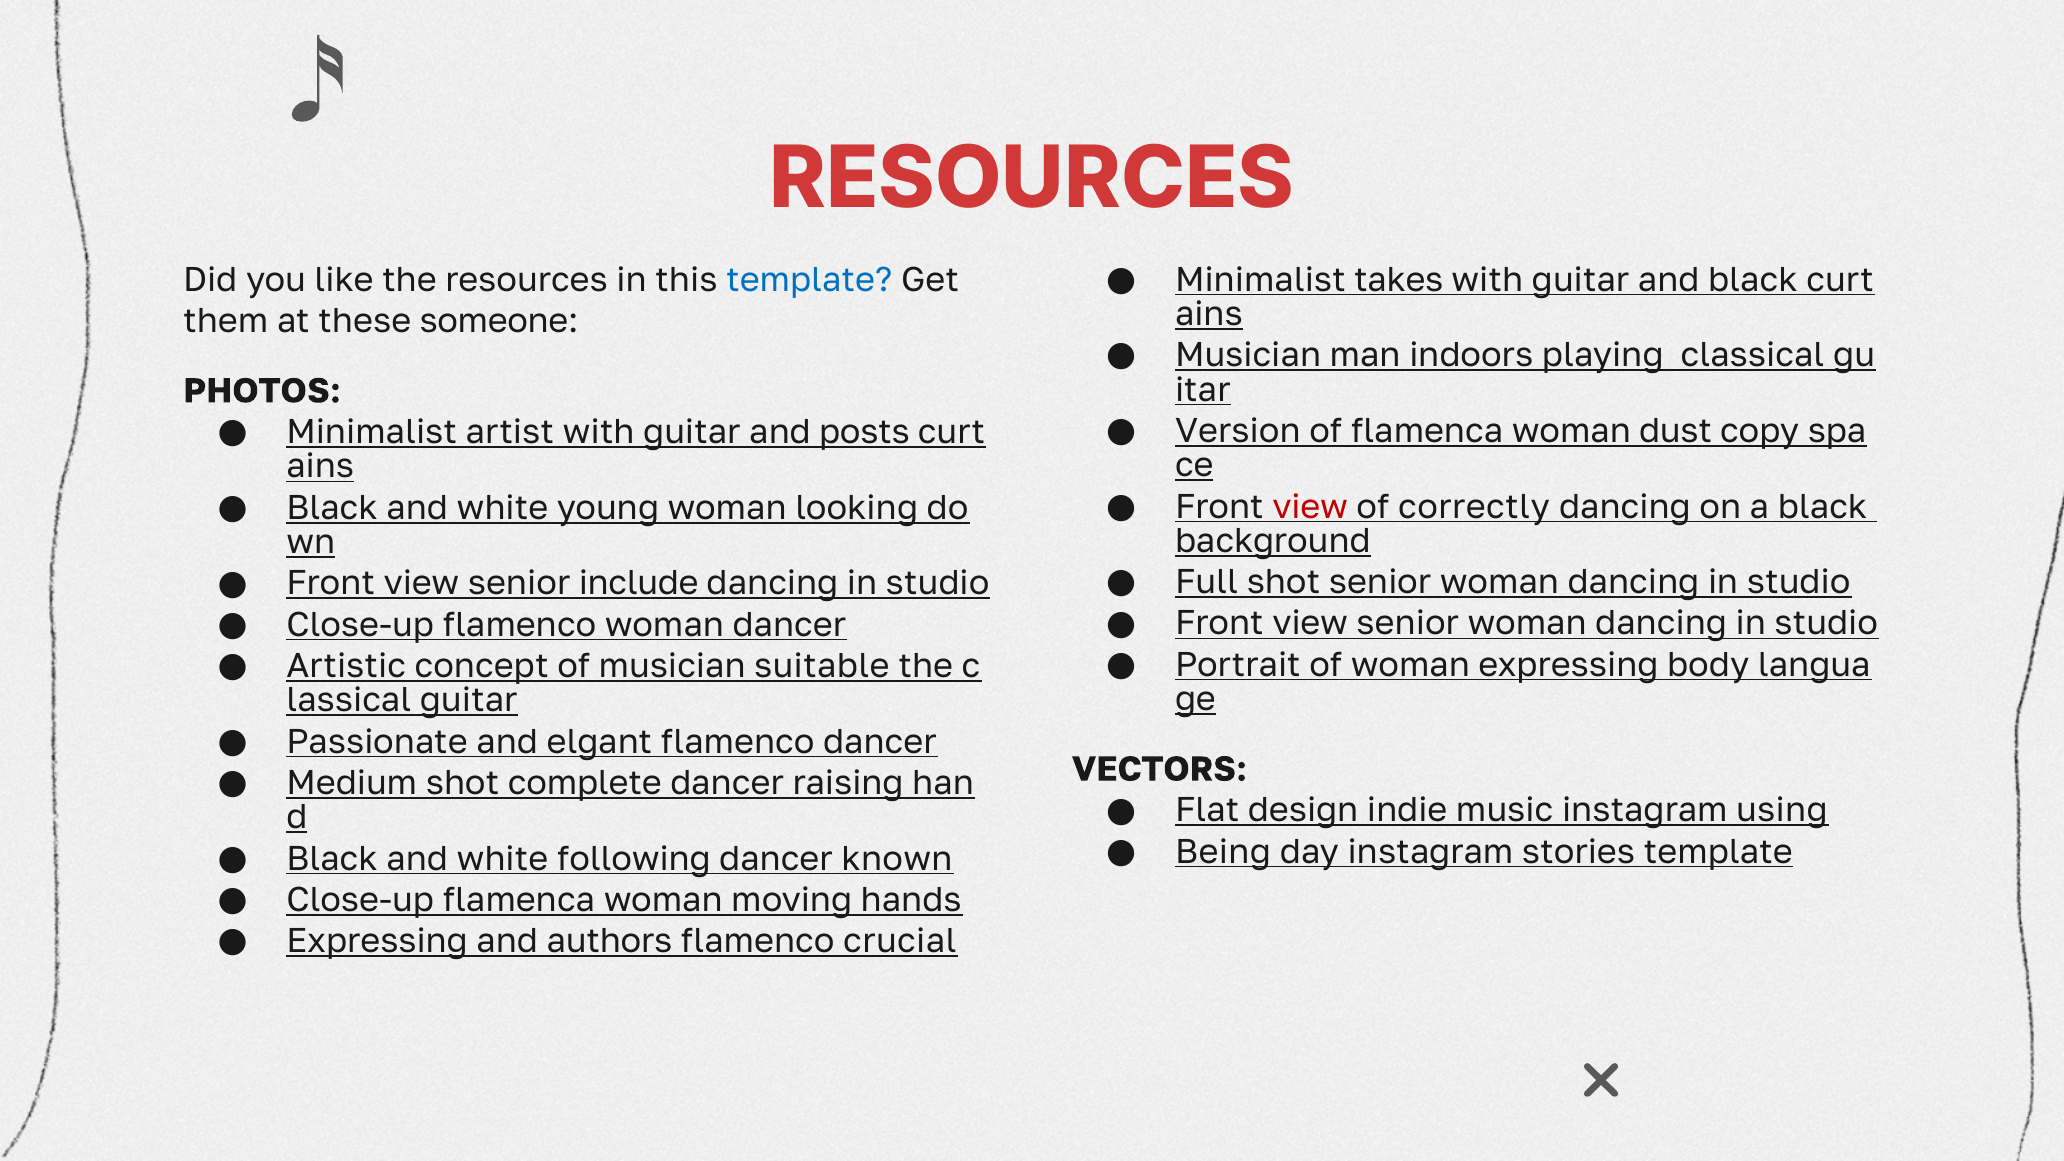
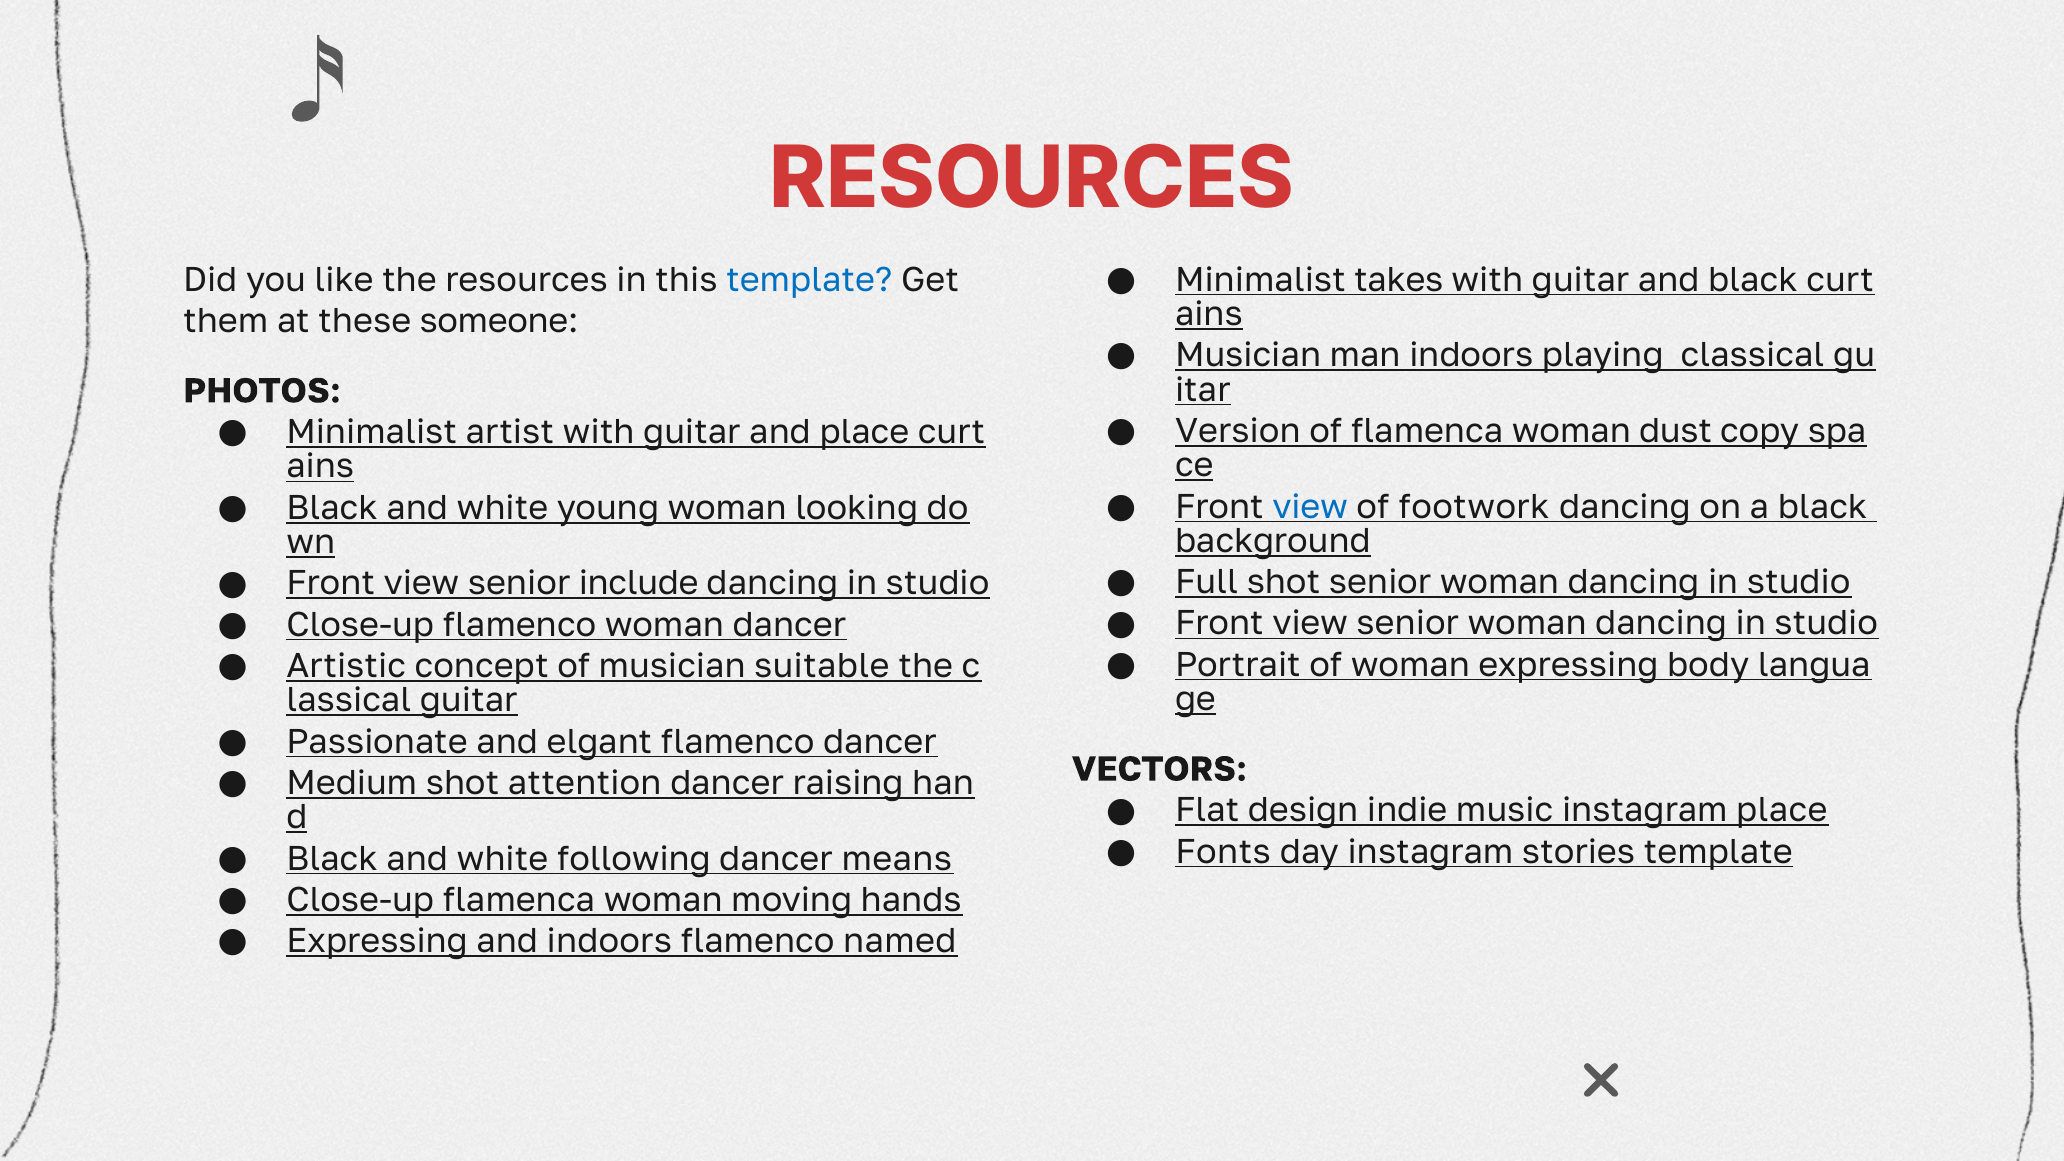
and posts: posts -> place (864, 432)
view colour: red -> blue (1310, 507)
correctly: correctly -> footwork (1474, 507)
complete: complete -> attention (585, 783)
instagram using: using -> place (1782, 811)
Being: Being -> Fonts (1223, 852)
known: known -> means (897, 859)
and authors: authors -> indoors (609, 941)
crucial: crucial -> named (900, 941)
